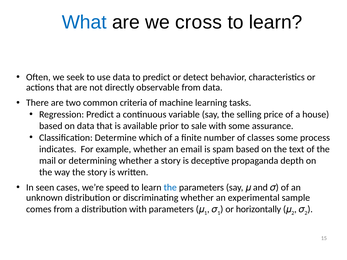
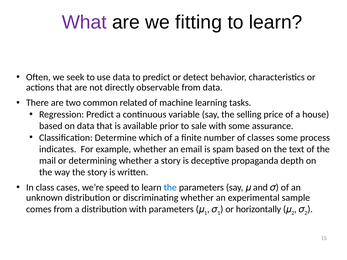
What colour: blue -> purple (84, 22)
cross: cross -> fitting (199, 22)
criteria: criteria -> related (133, 103)
seen: seen -> class (45, 188)
